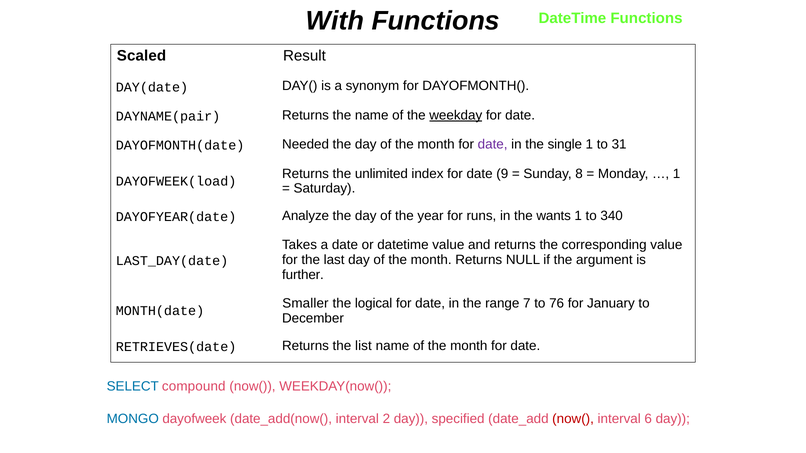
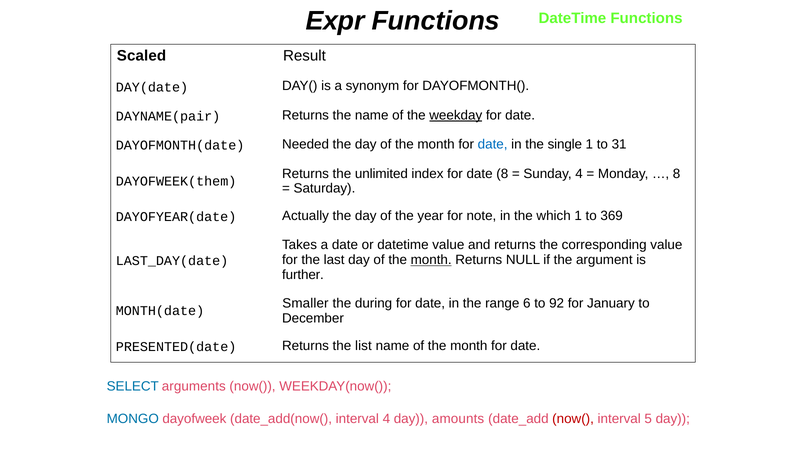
With: With -> Expr (335, 21)
date colour: purple -> blue (493, 145)
date 9: 9 -> 8 (502, 174)
Sunday 8: 8 -> 4 (579, 174)
1: 1 -> 8 (677, 174)
DAYOFWEEK(load: DAYOFWEEK(load -> DAYOFWEEK(them (176, 181)
Analyze: Analyze -> Actually (306, 216)
runs: runs -> note (481, 216)
wants: wants -> which (554, 216)
340: 340 -> 369 (612, 216)
month underline: none -> present (431, 260)
logical: logical -> during (374, 304)
7: 7 -> 6 (527, 304)
76: 76 -> 92 (557, 304)
RETRIEVES(date: RETRIEVES(date -> PRESENTED(date (176, 347)
compound: compound -> arguments (194, 387)
interval 2: 2 -> 4 (386, 419)
specified: specified -> amounts (458, 419)
6: 6 -> 5 (648, 419)
